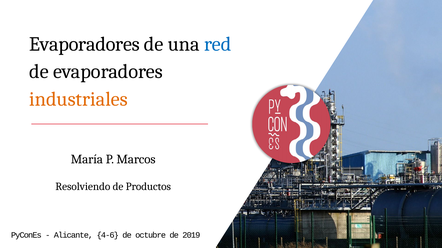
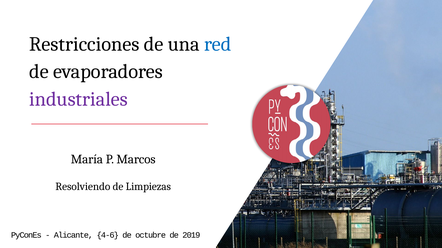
Evaporadores: Evaporadores -> Restricciones (84, 44)
industriales colour: orange -> purple (78, 99)
Productos: Productos -> Limpiezas (148, 187)
